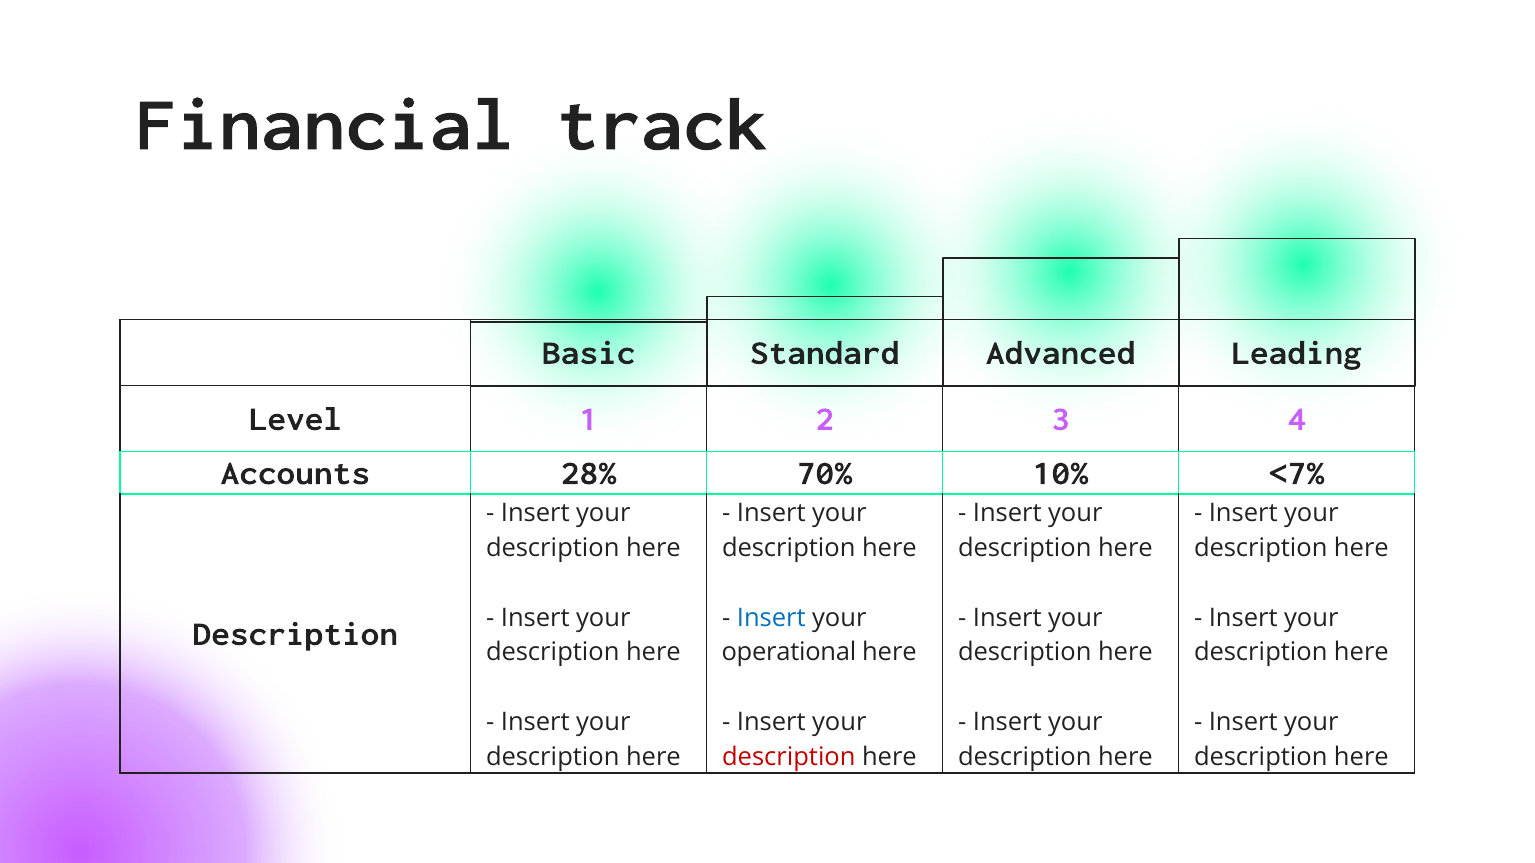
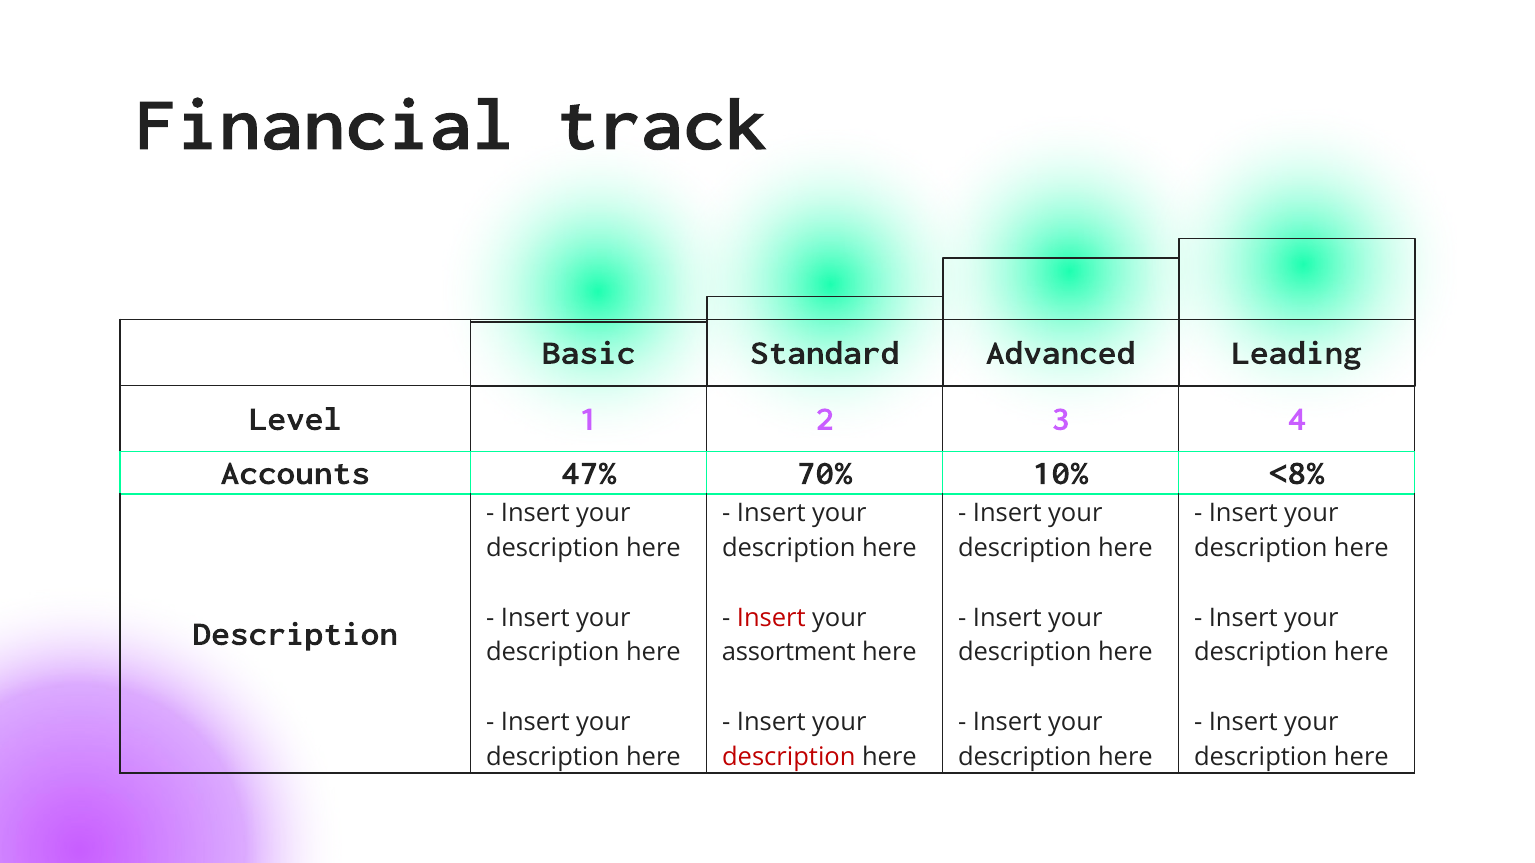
28%: 28% -> 47% (589, 473)
<7%: <7% -> <8% (1297, 473)
Insert colour: blue -> red (771, 618)
operational: operational -> assortment (789, 653)
